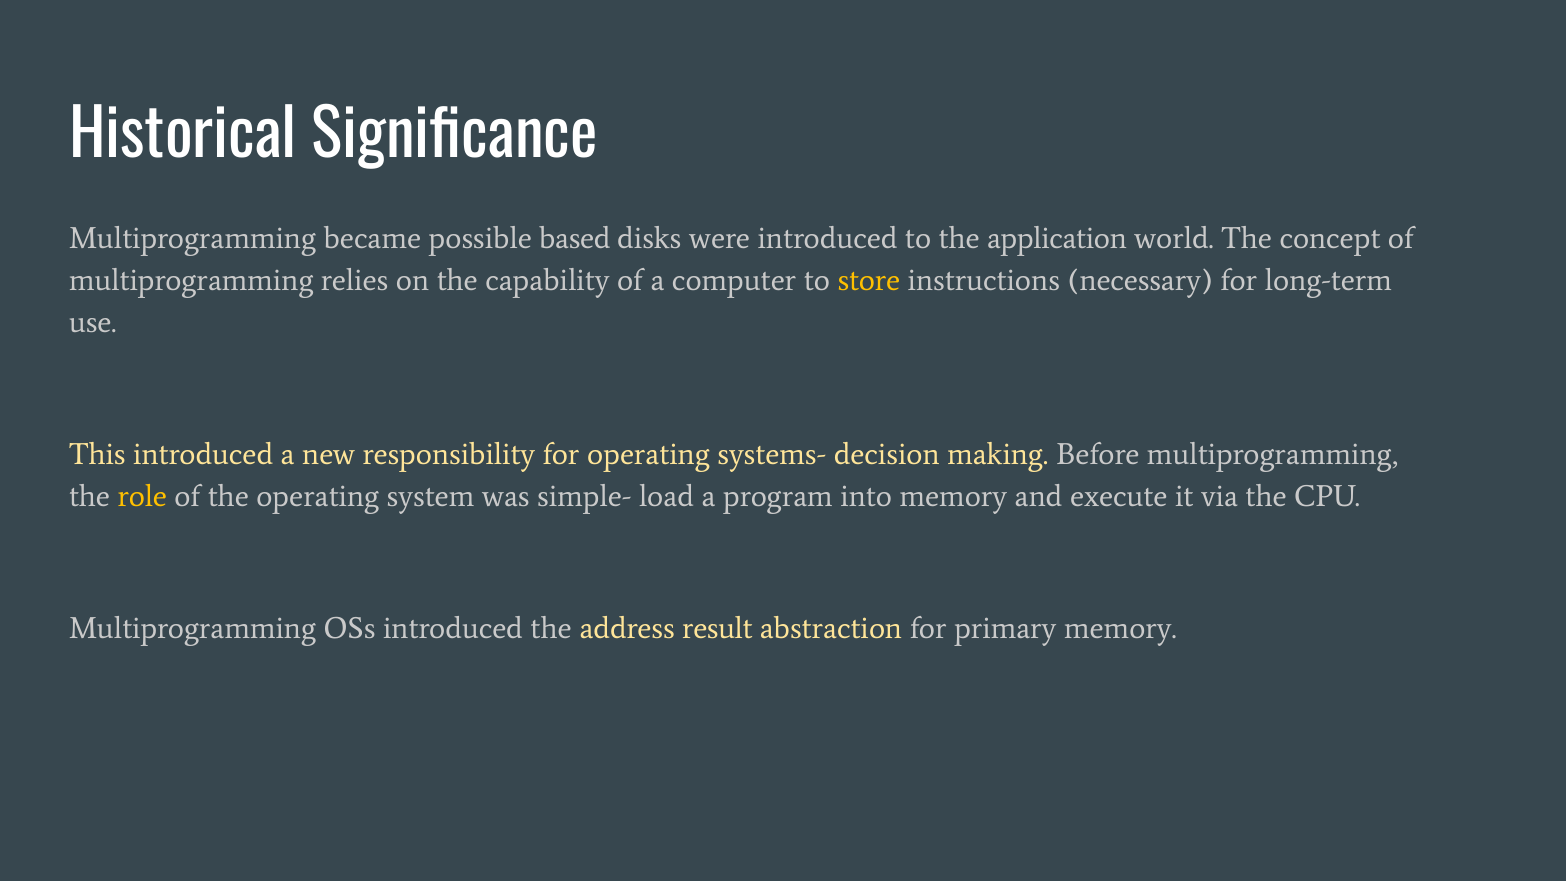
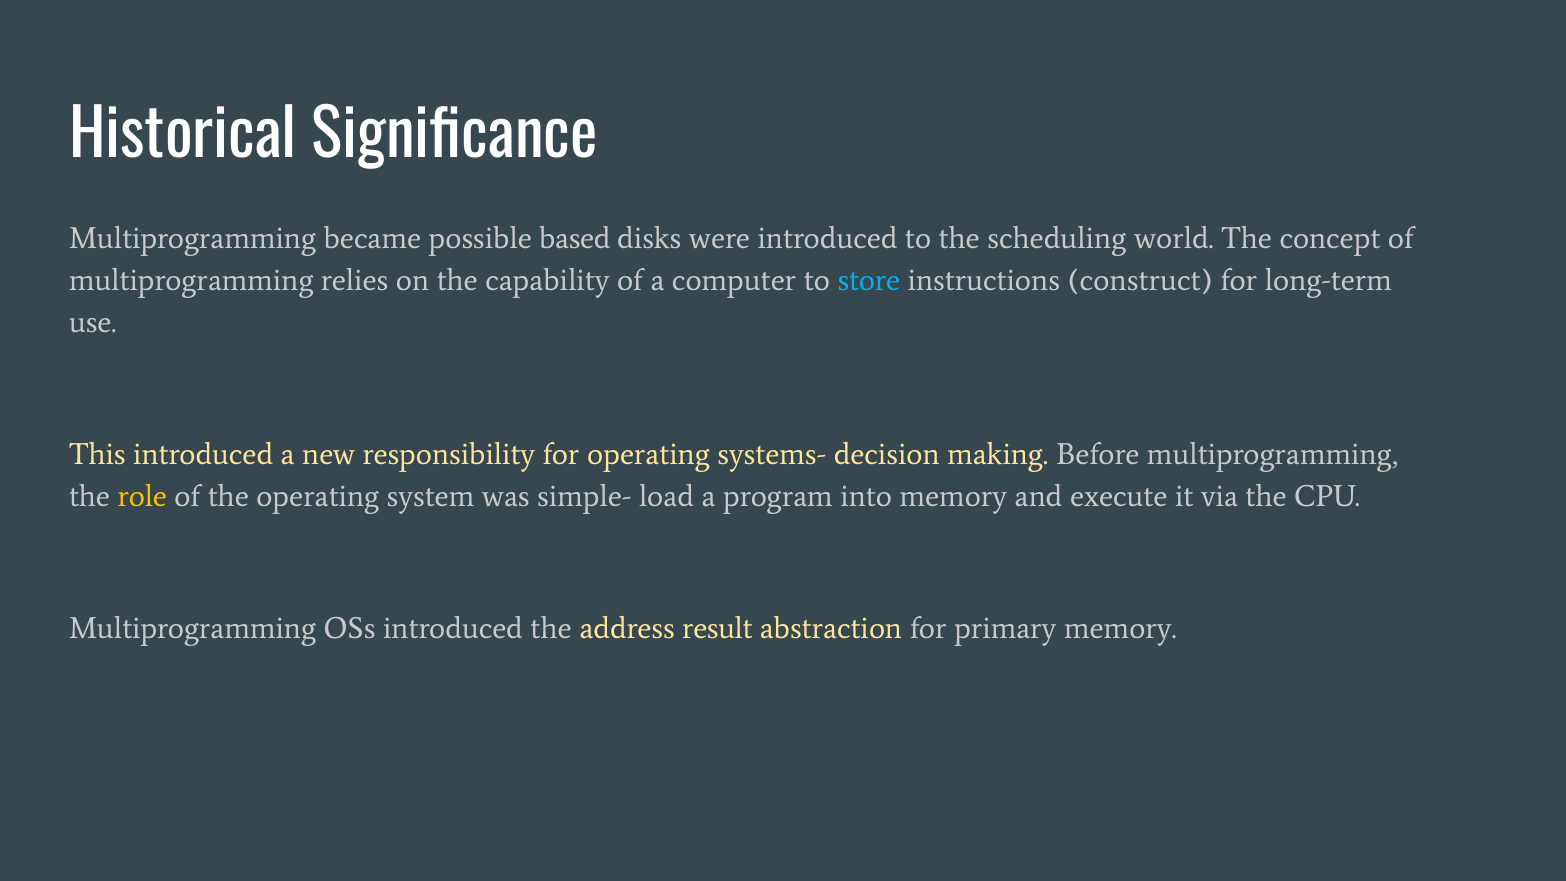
application: application -> scheduling (1057, 239)
store colour: yellow -> light blue (869, 281)
necessary: necessary -> construct (1140, 281)
